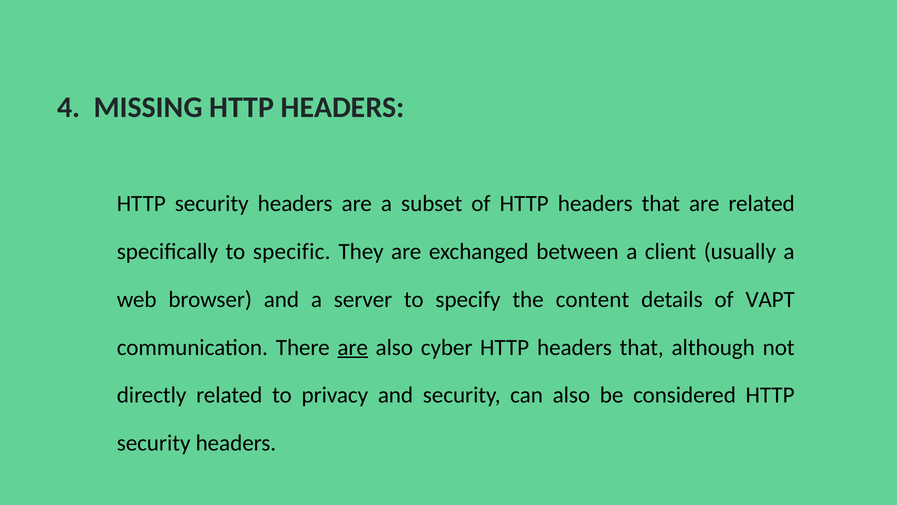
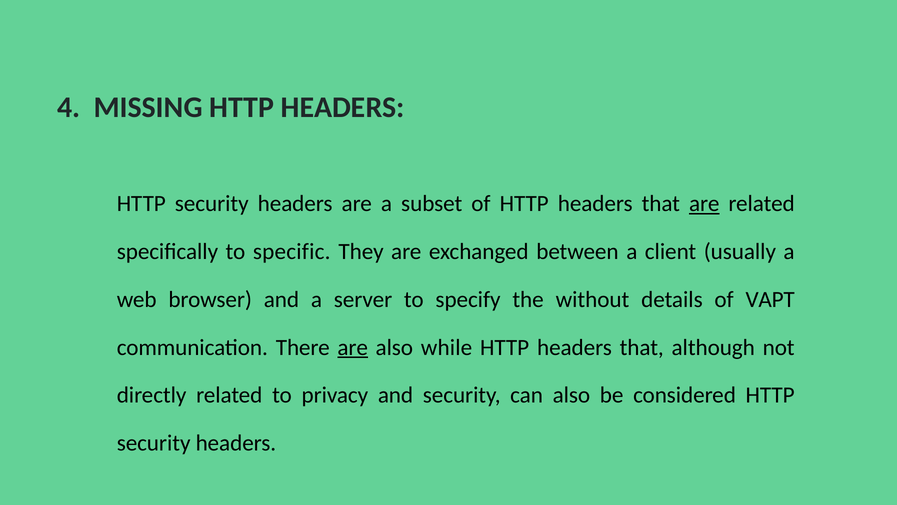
are underline: none -> present (704, 204)
content: content -> without (592, 299)
cyber: cyber -> while (447, 347)
